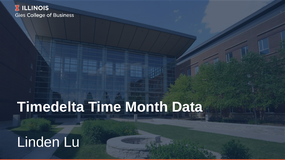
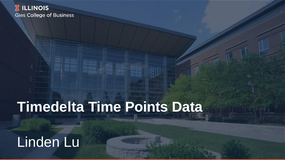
Month: Month -> Points (147, 107)
